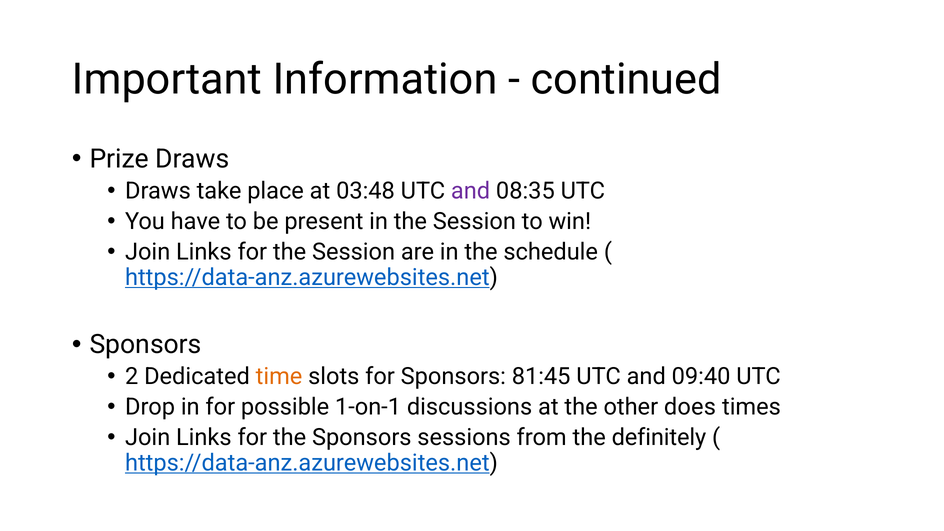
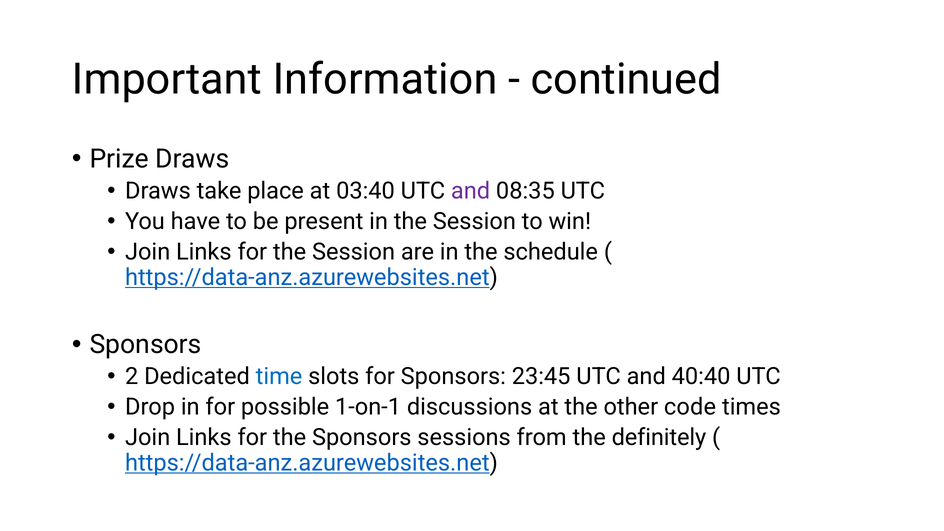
03:48: 03:48 -> 03:40 (366, 191)
time colour: orange -> blue (279, 377)
81:45: 81:45 -> 23:45 (541, 377)
09:40: 09:40 -> 40:40 (701, 377)
does: does -> code (690, 407)
